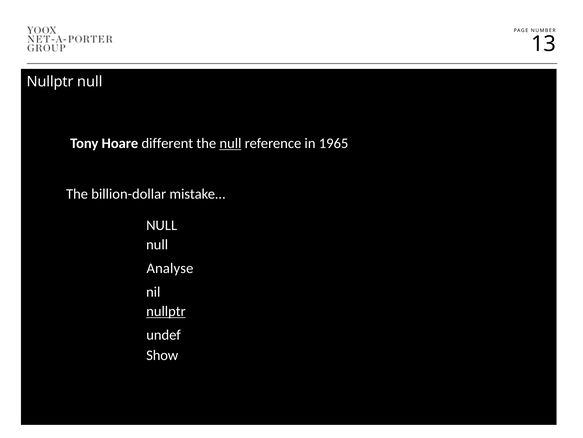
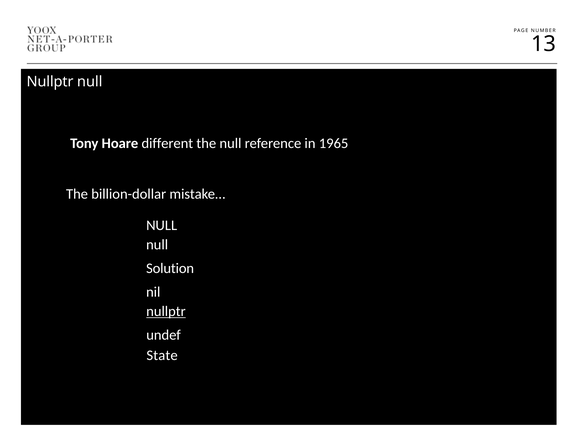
null underline: present -> none (230, 143)
Analyse: Analyse -> Solution (170, 268)
Show: Show -> State (162, 355)
